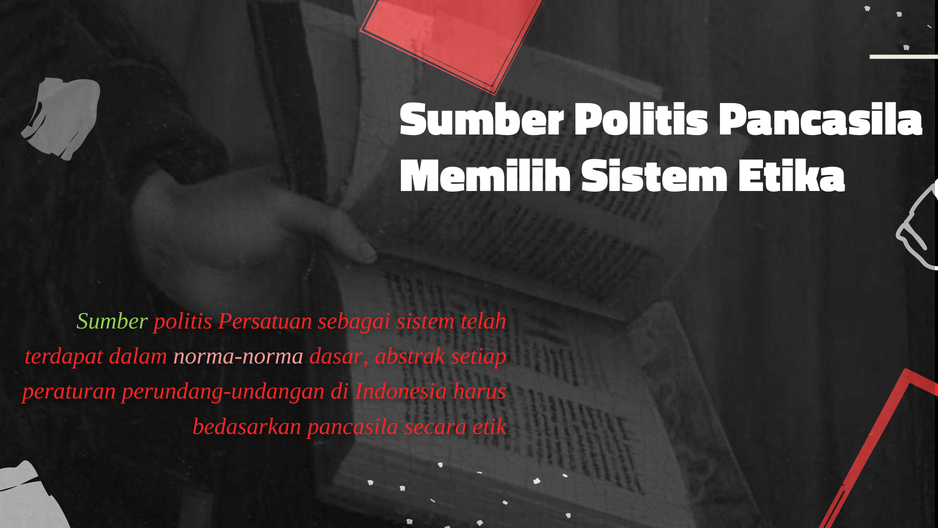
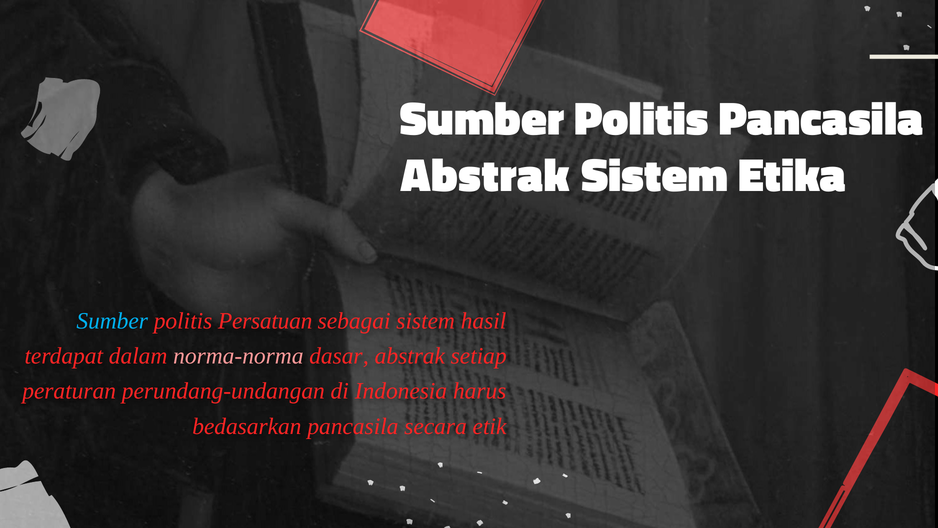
Memilih: Memilih -> Abstrak (485, 176)
Sumber colour: light green -> light blue (112, 321)
telah: telah -> hasil (484, 321)
